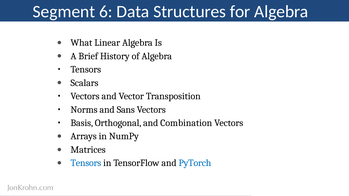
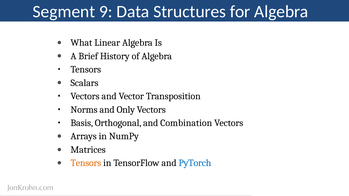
6: 6 -> 9 (106, 12)
Sans: Sans -> Only (126, 110)
Tensors colour: blue -> orange (86, 163)
